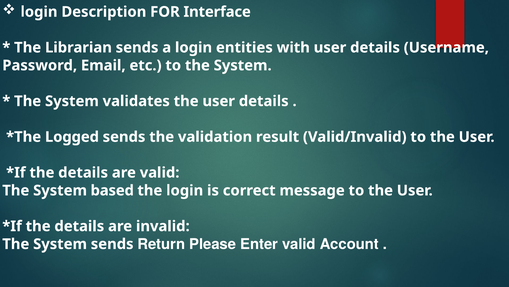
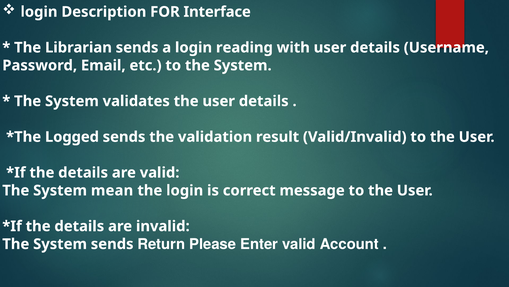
entities: entities -> reading (244, 47)
based: based -> mean (112, 190)
